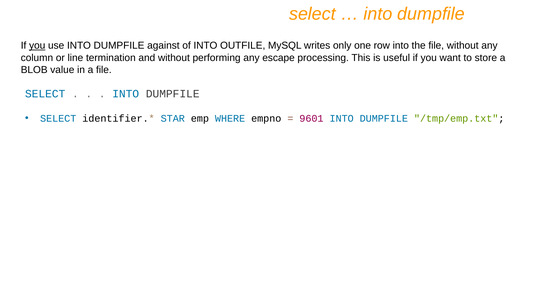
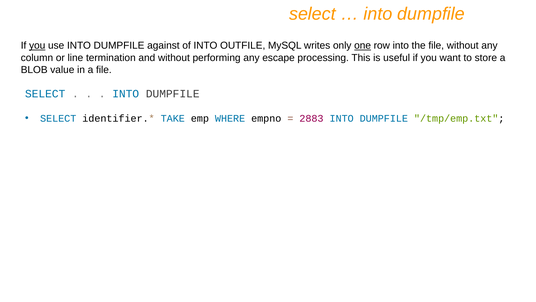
one underline: none -> present (363, 46)
STAR: STAR -> TAKE (173, 118)
9601: 9601 -> 2883 (311, 118)
